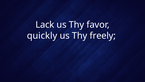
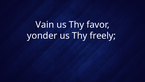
Lack: Lack -> Vain (45, 25)
quickly: quickly -> yonder (42, 36)
